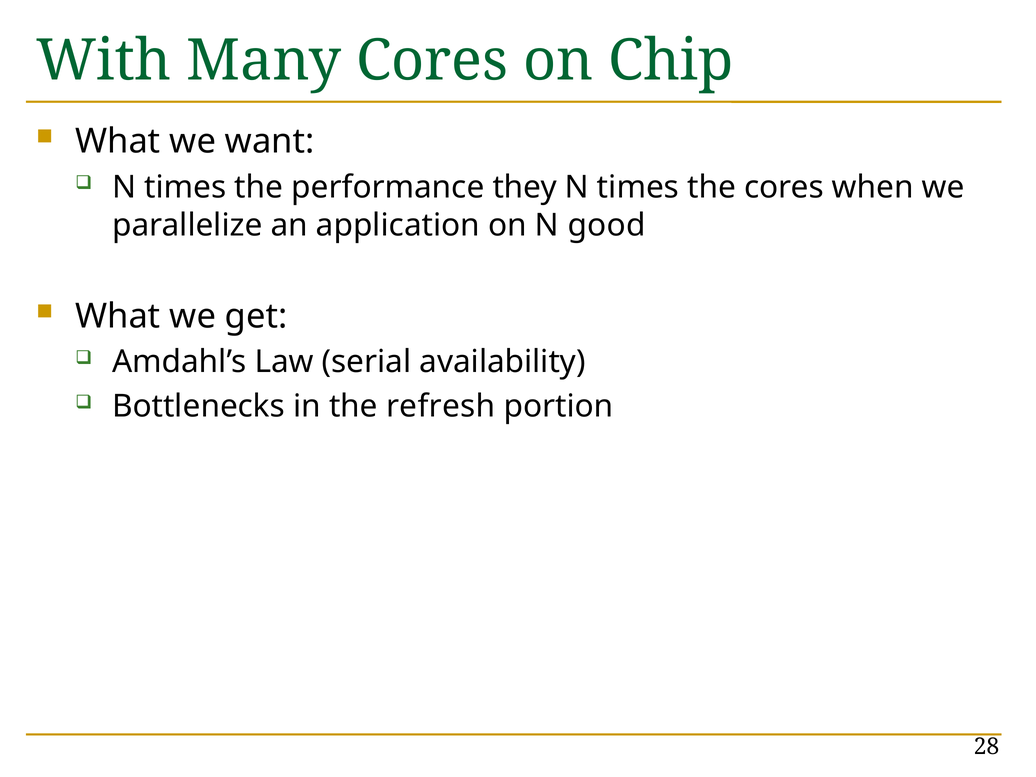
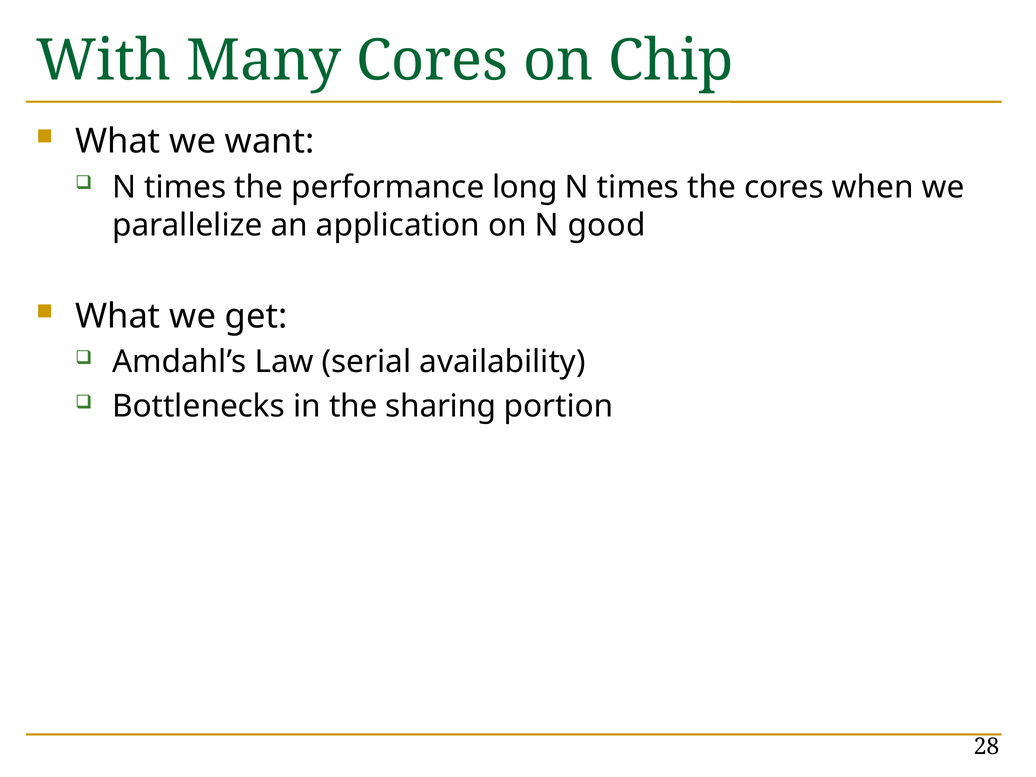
they: they -> long (525, 187)
refresh: refresh -> sharing (441, 406)
